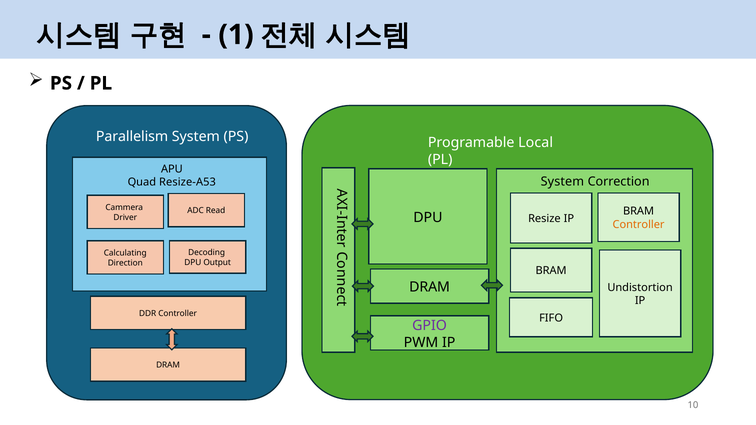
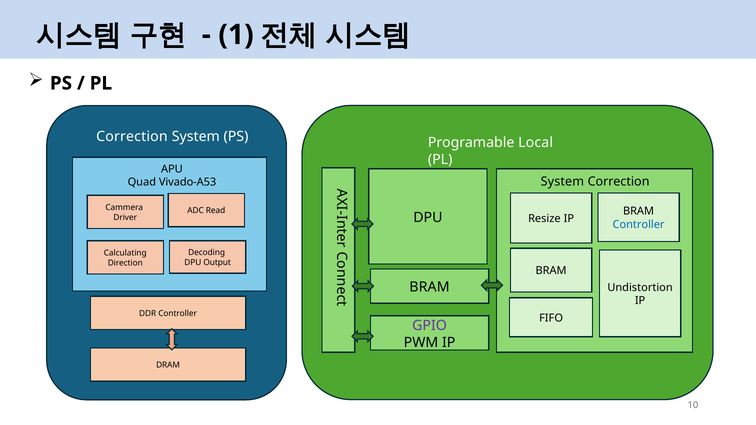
Parallelism: Parallelism -> Correction (132, 137)
Resize-A53: Resize-A53 -> Vivado-A53 (188, 182)
Controller colour: orange -> blue (639, 225)
DRAM: DRAM -> BRAM (429, 287)
